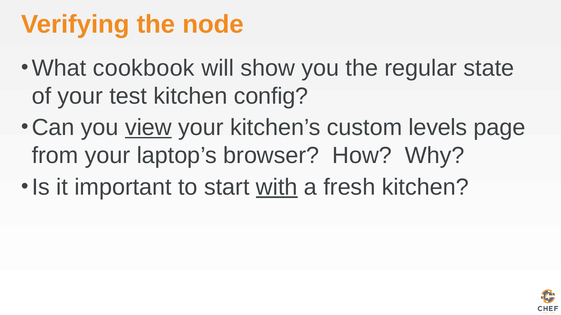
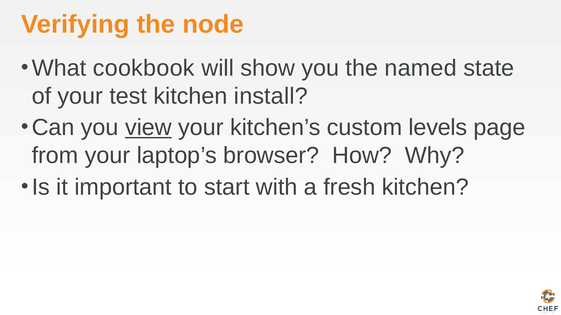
regular: regular -> named (421, 68)
config: config -> install (271, 96)
with underline: present -> none (277, 187)
